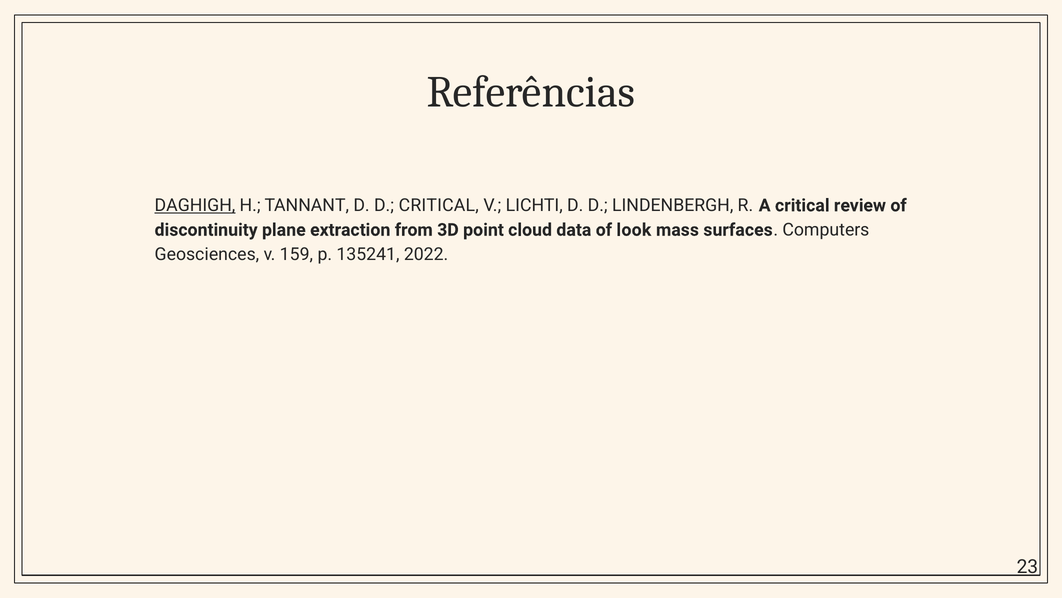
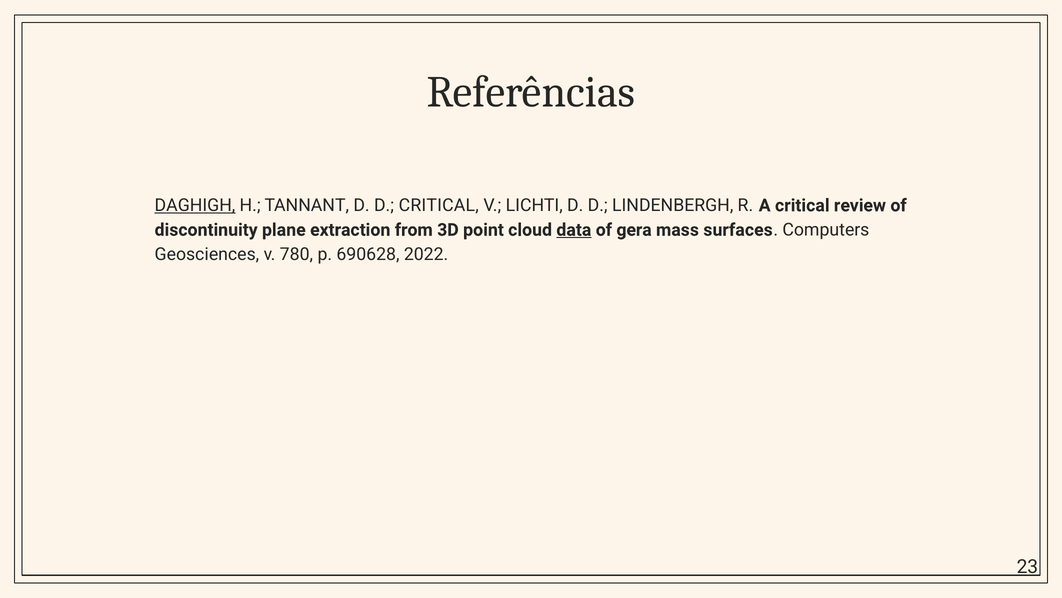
data underline: none -> present (574, 230)
look: look -> gera (634, 230)
159: 159 -> 780 (296, 254)
135241: 135241 -> 690628 (368, 254)
